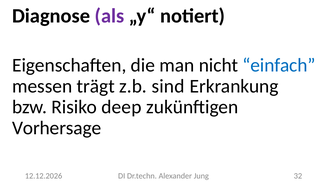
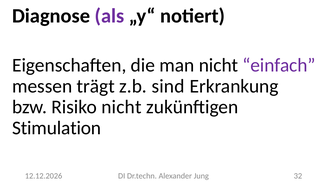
einfach colour: blue -> purple (279, 65)
Risiko deep: deep -> nicht (121, 107)
Vorhersage: Vorhersage -> Stimulation (57, 128)
